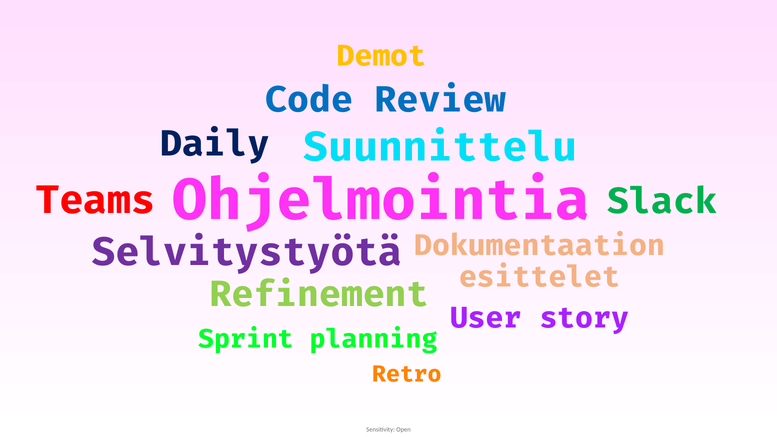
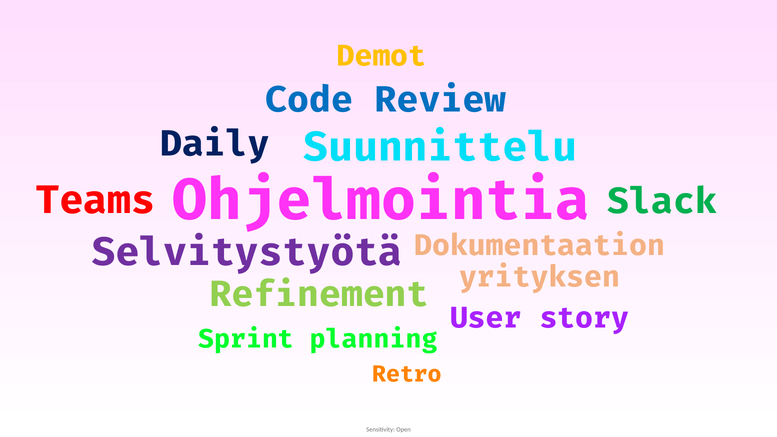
esittelet: esittelet -> yrityksen (540, 277)
